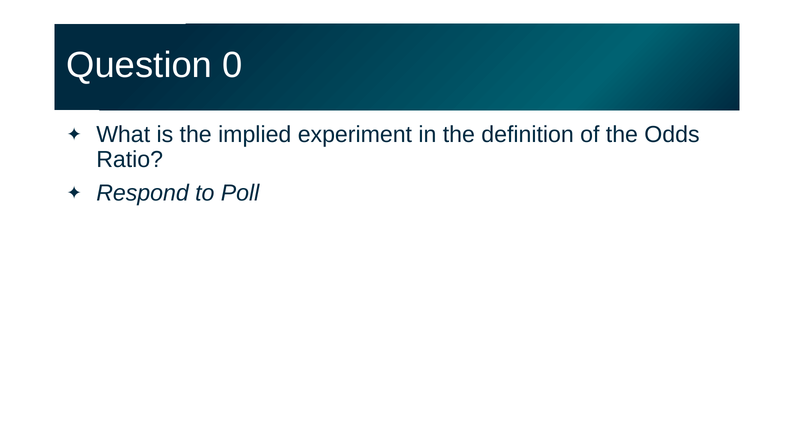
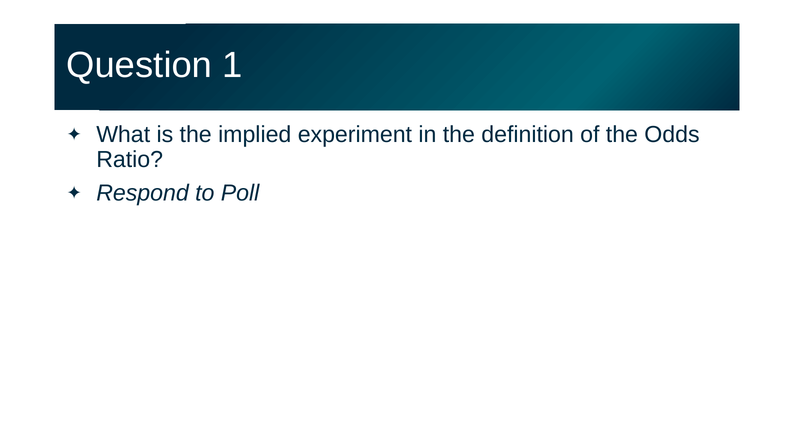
0: 0 -> 1 (232, 65)
